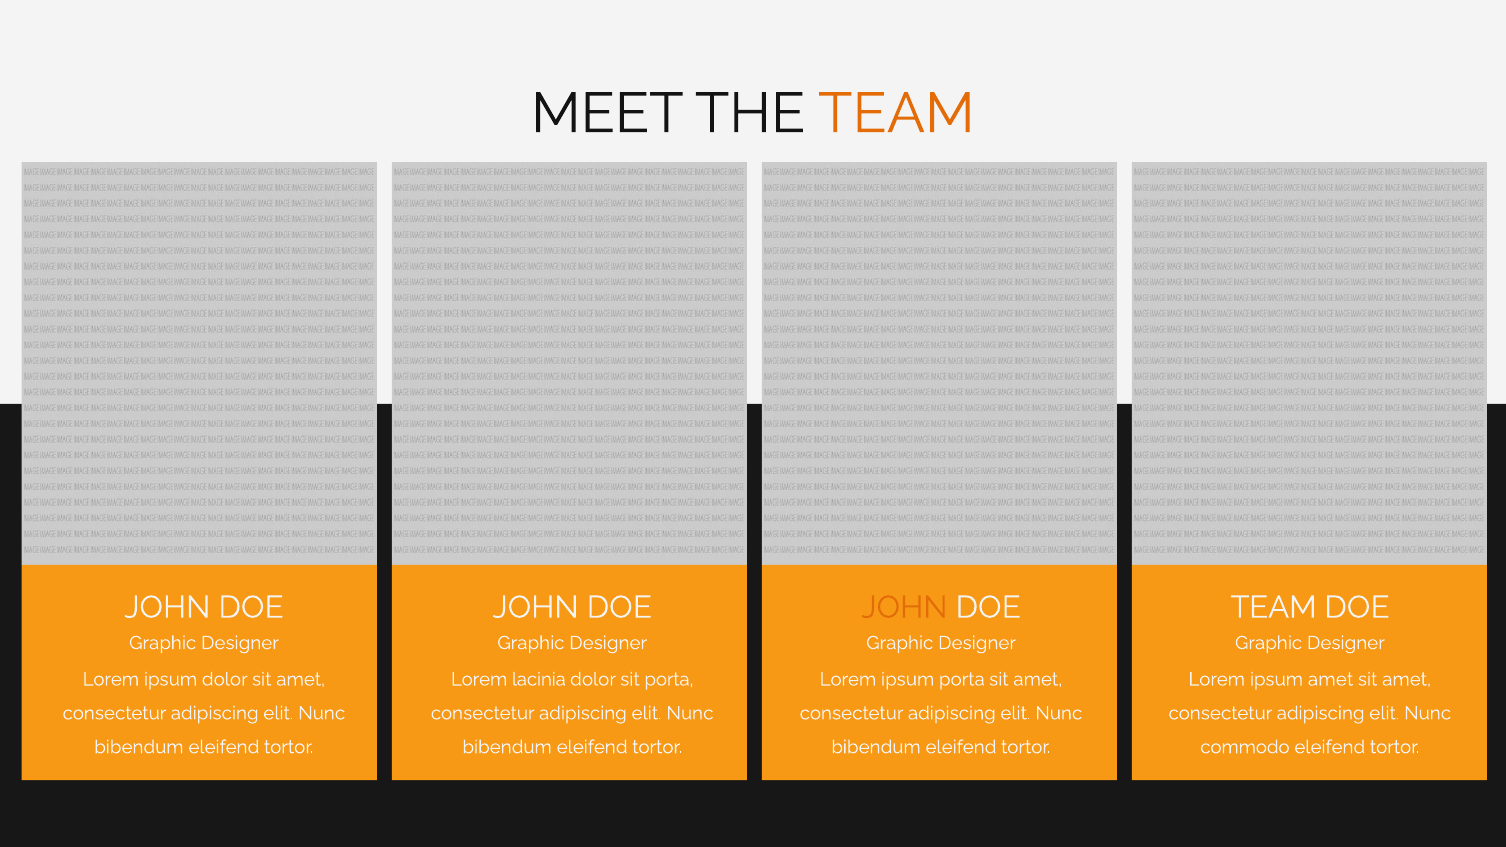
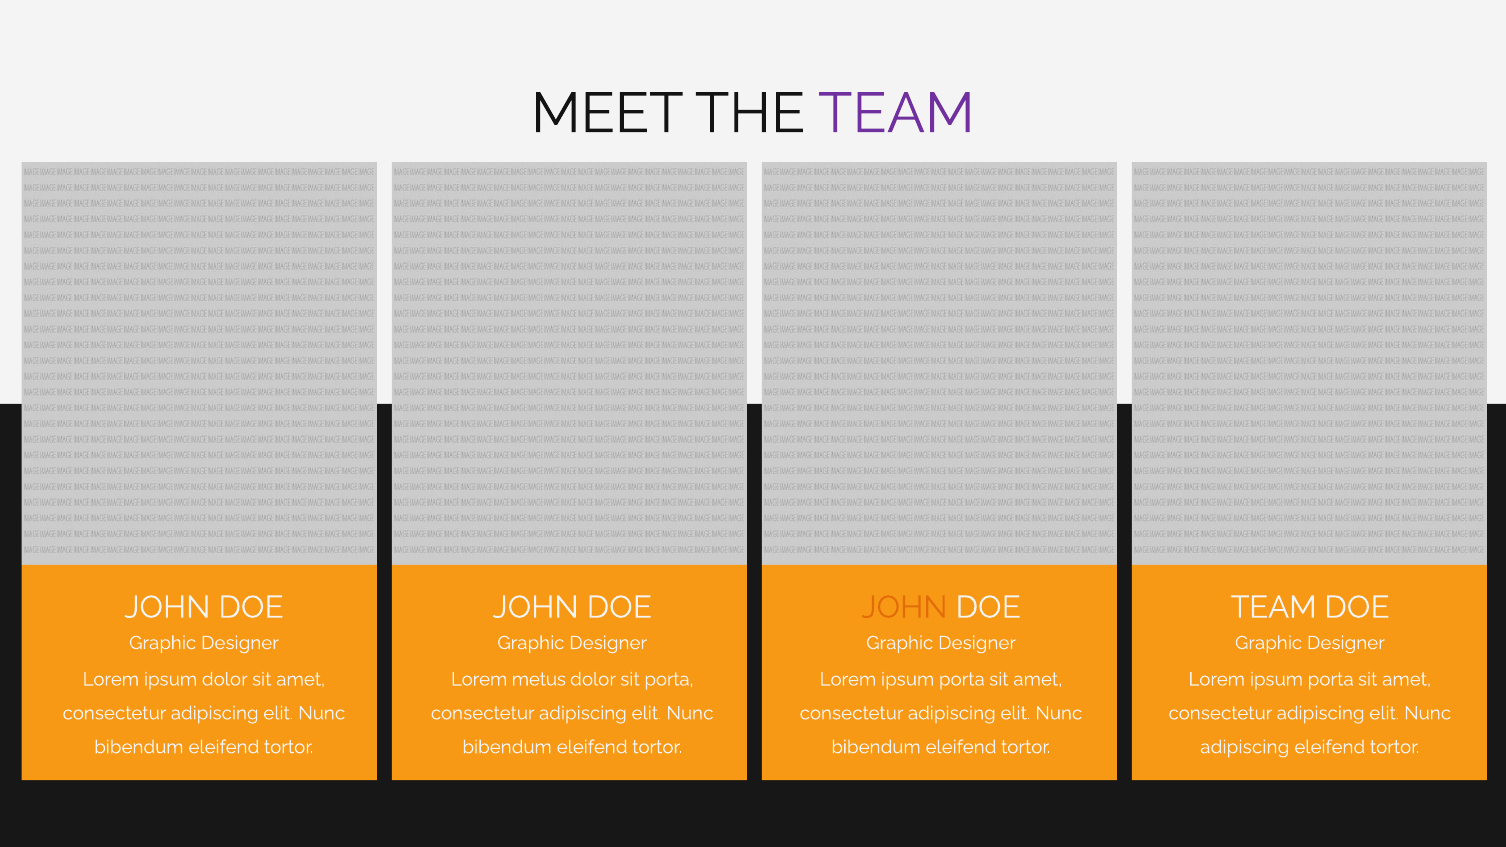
TEAM colour: orange -> purple (896, 114)
lacinia: lacinia -> metus (539, 679)
amet: amet -> porta (1331, 679)
commodo: commodo -> adipiscing (1245, 747)
